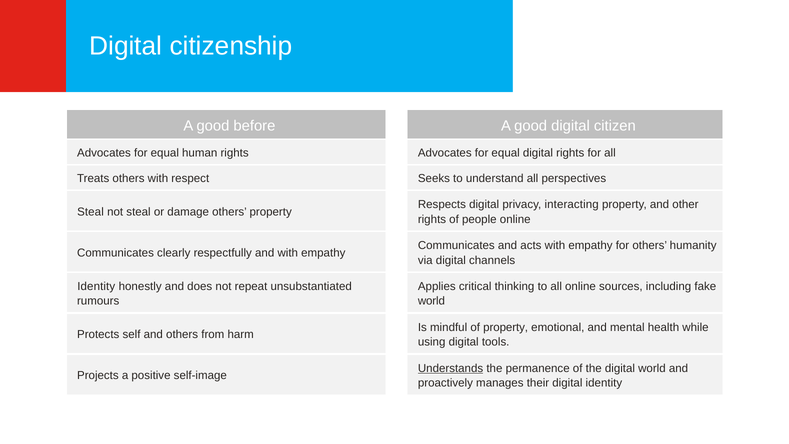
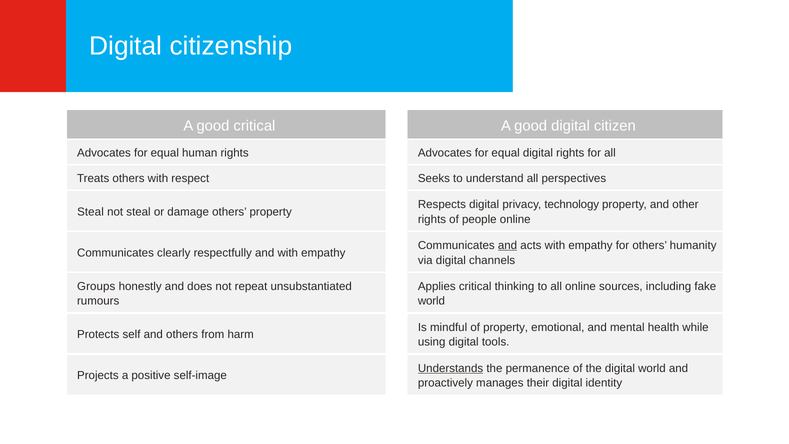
good before: before -> critical (254, 126)
interacting: interacting -> technology (572, 204)
and underline: none -> present (508, 245)
Identity: Identity -> Groups (96, 286)
